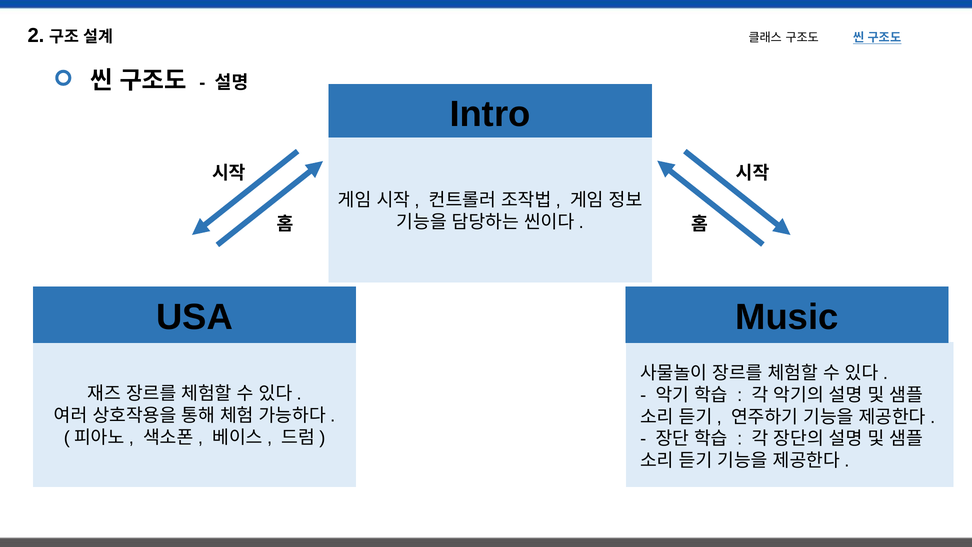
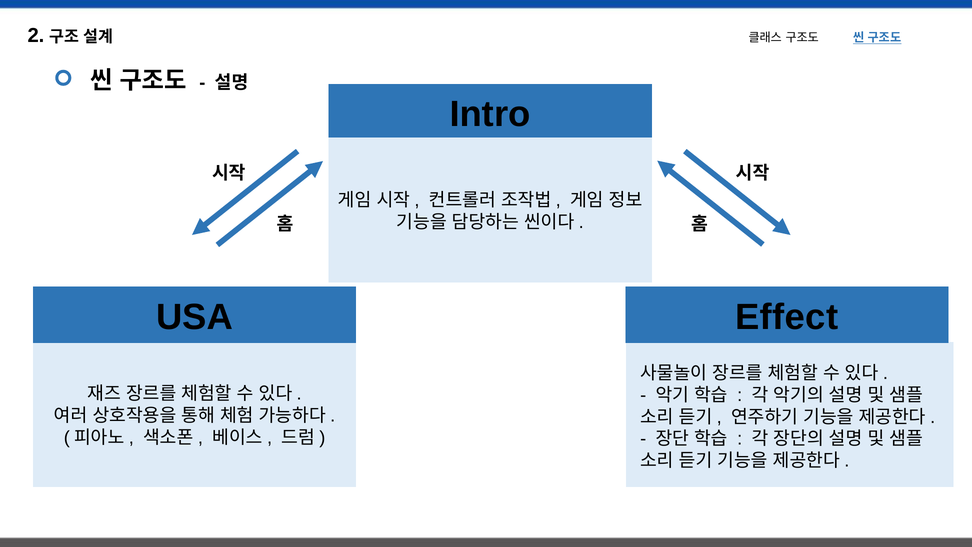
Music: Music -> Effect (787, 317)
